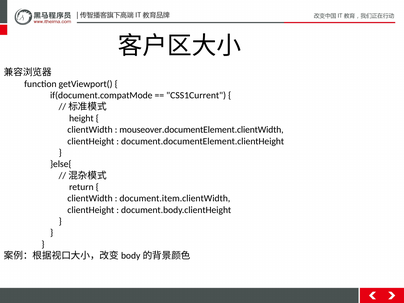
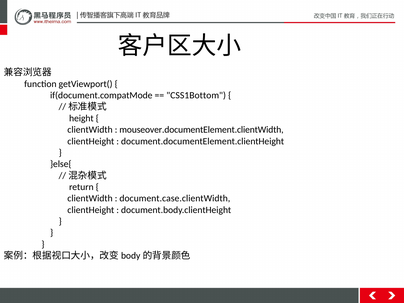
CSS1Current: CSS1Current -> CSS1Bottom (196, 95)
document.item.clientWidth: document.item.clientWidth -> document.case.clientWidth (175, 198)
